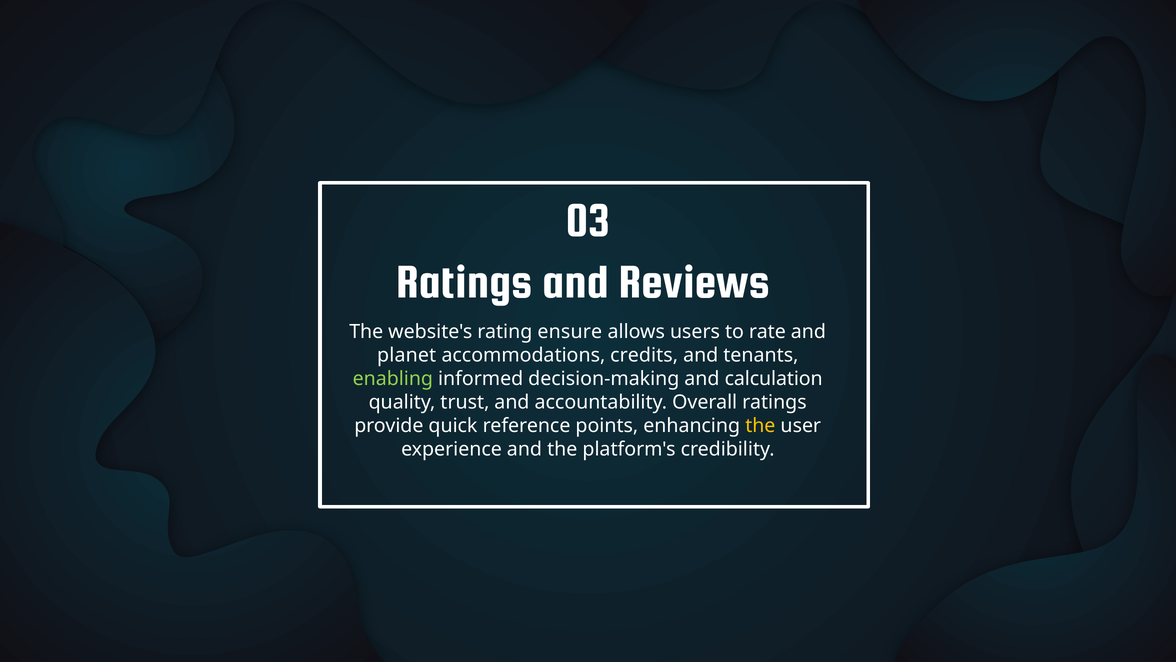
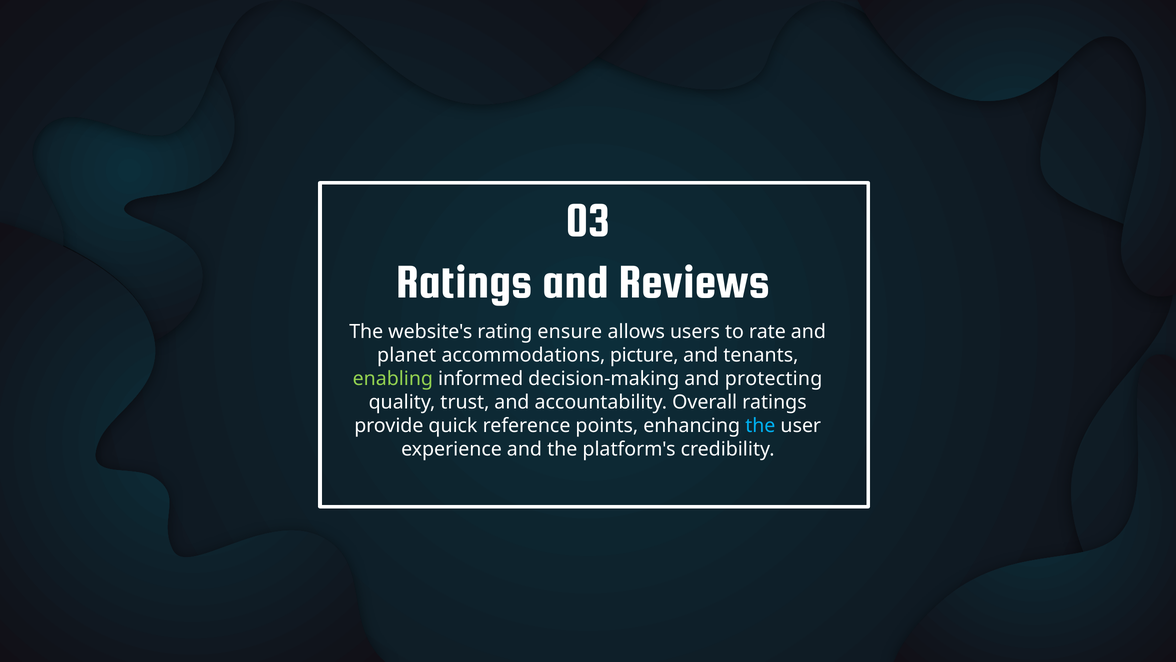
credits: credits -> picture (644, 355)
calculation: calculation -> protecting (774, 379)
the colour: yellow -> light blue (760, 426)
